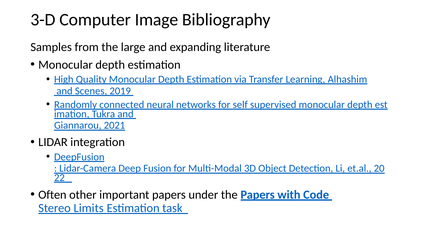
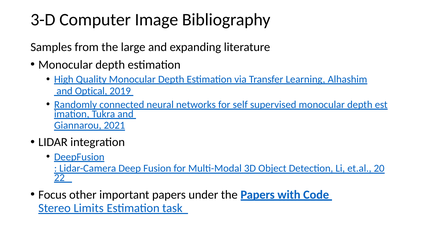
Scenes: Scenes -> Optical (91, 91)
Often: Often -> Focus (52, 195)
